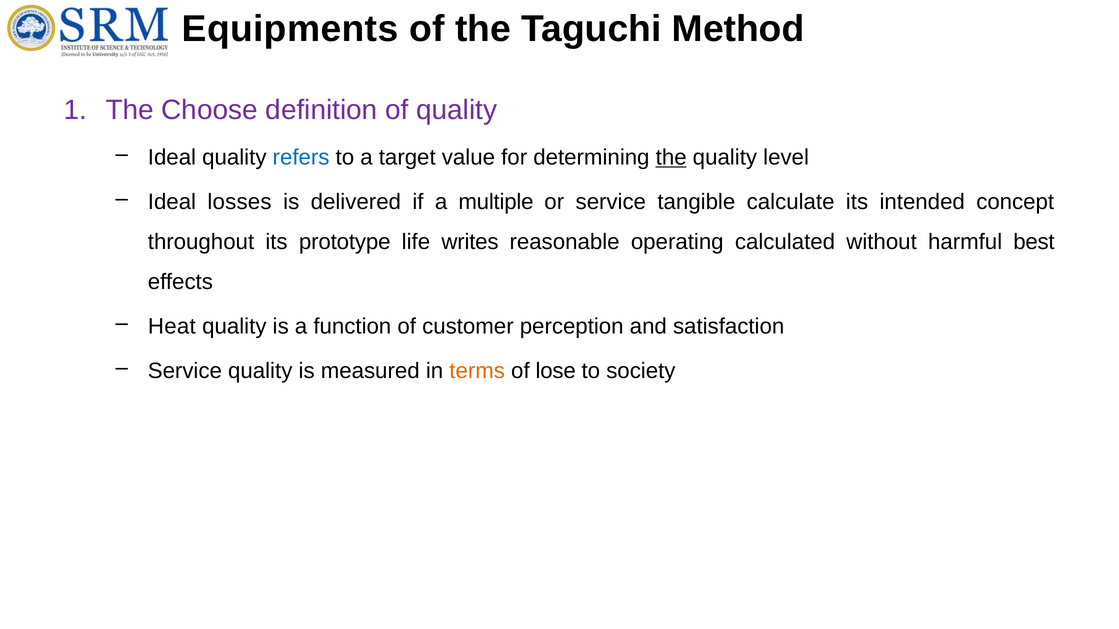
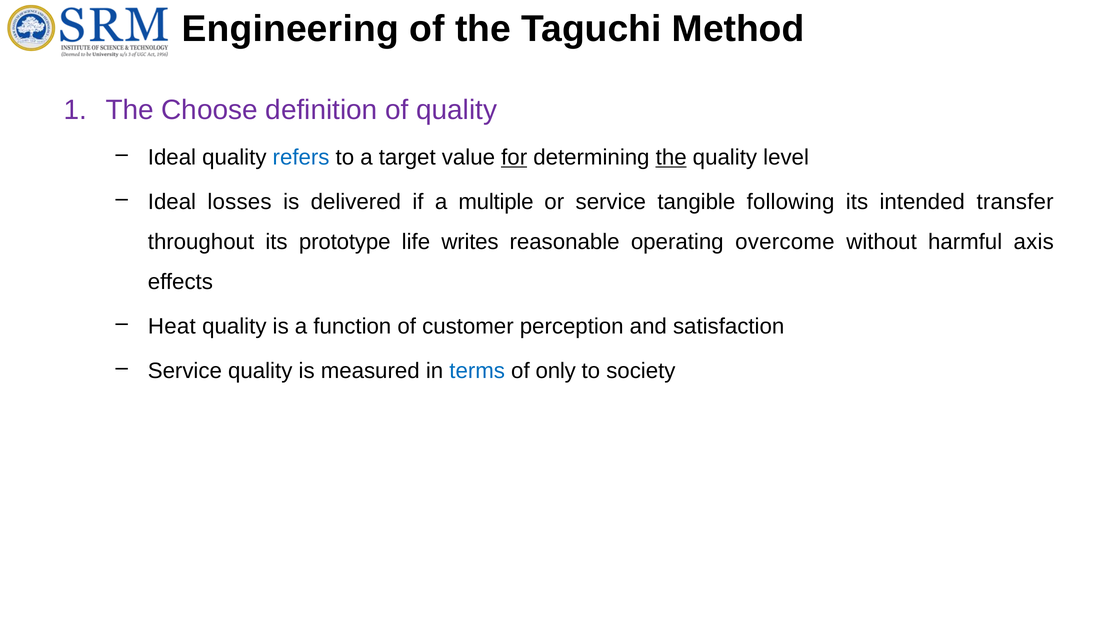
Equipments: Equipments -> Engineering (290, 29)
for underline: none -> present (514, 157)
calculate: calculate -> following (791, 202)
concept: concept -> transfer (1015, 202)
calculated: calculated -> overcome (785, 242)
best: best -> axis (1034, 242)
terms colour: orange -> blue (477, 371)
lose: lose -> only (556, 371)
